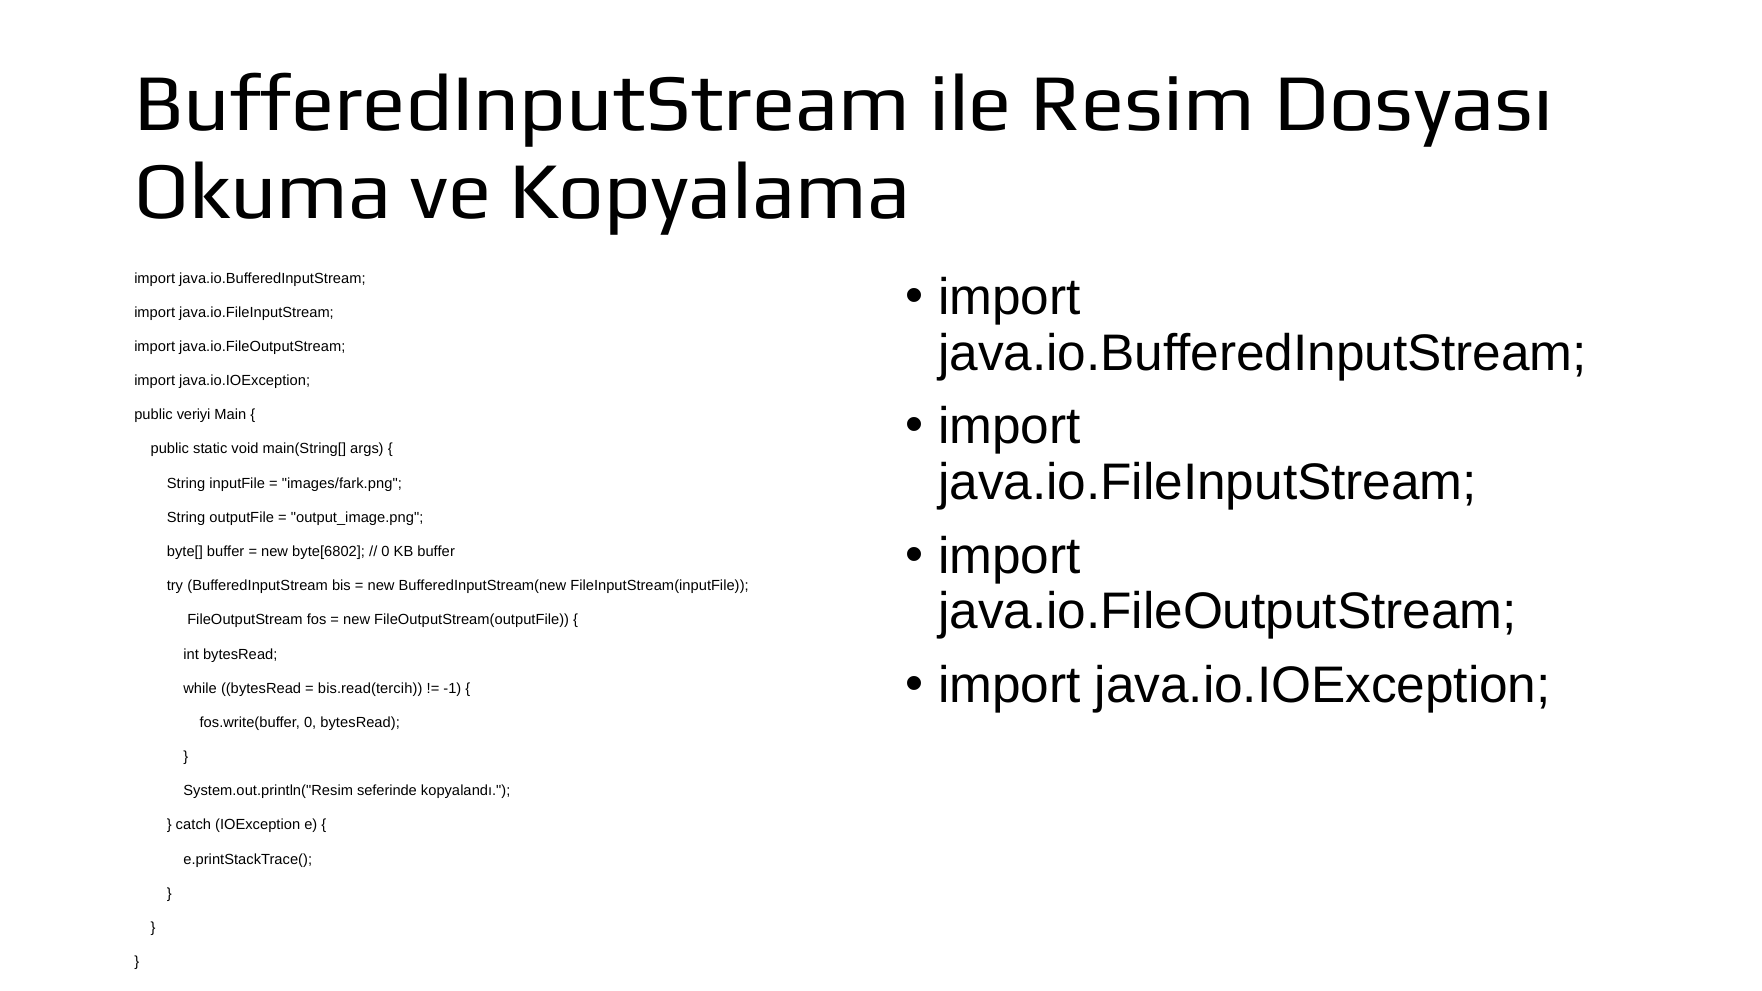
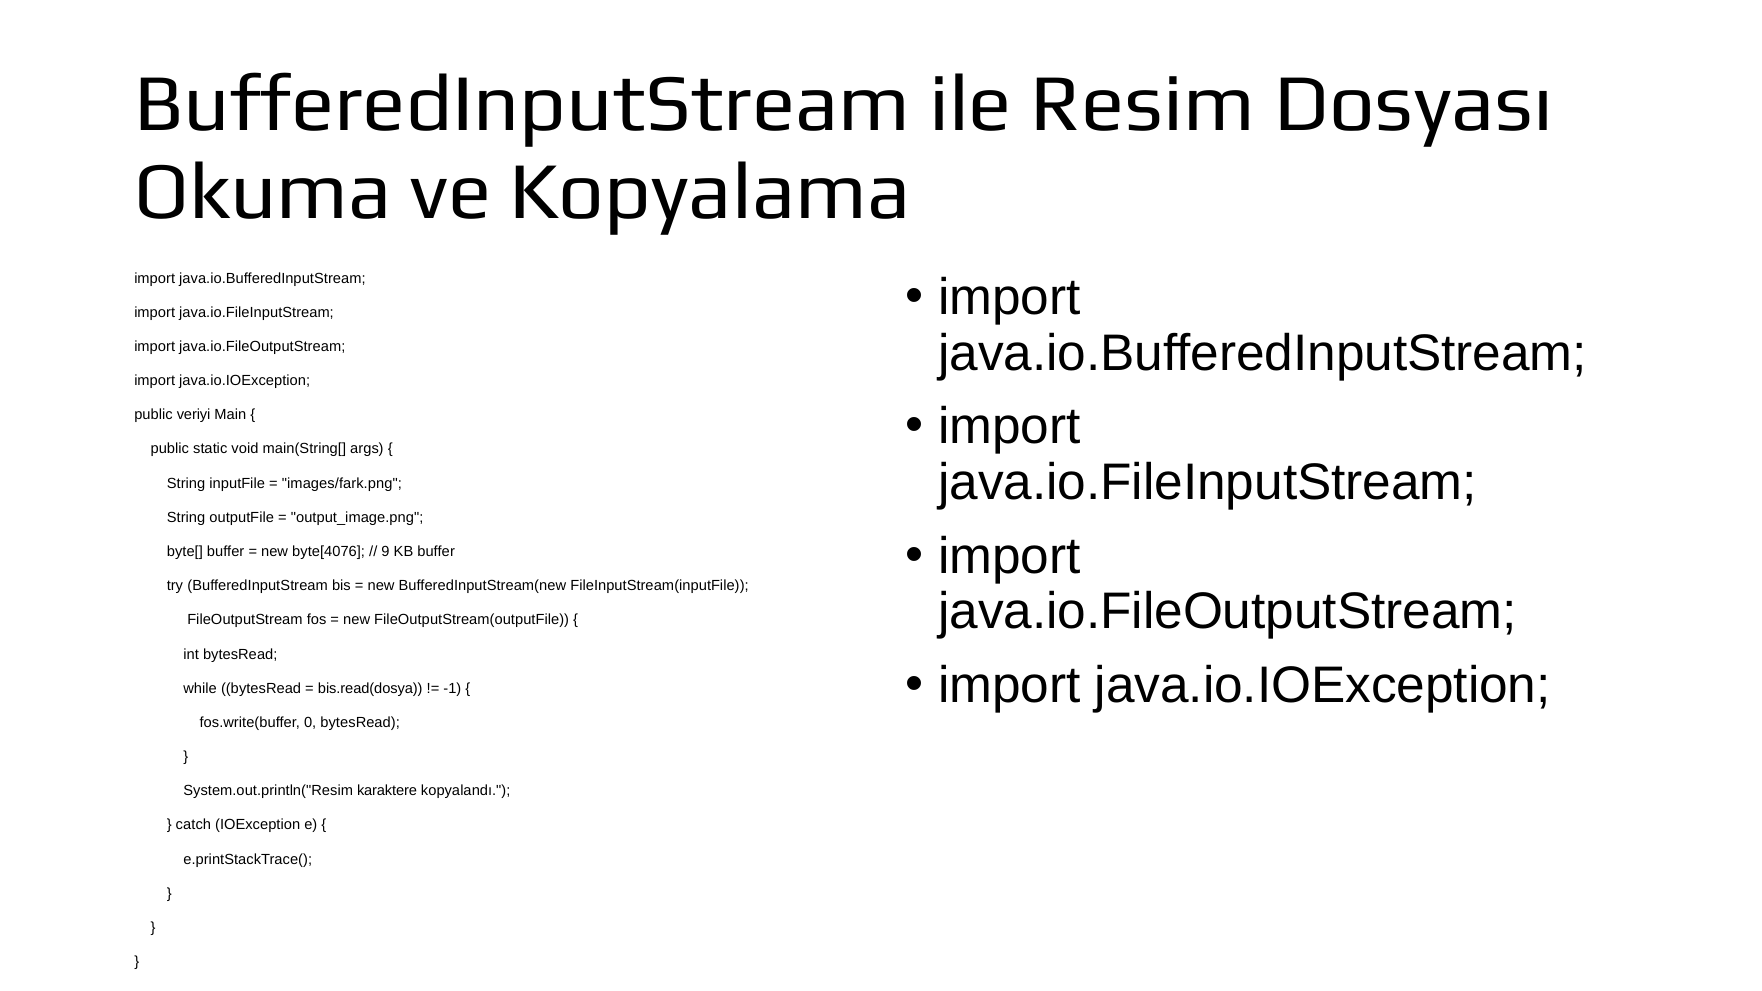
byte[6802: byte[6802 -> byte[4076 (329, 552)
0: 0 -> 9 (386, 552)
bis.read(tercih: bis.read(tercih -> bis.read(dosya (370, 688)
seferinde: seferinde -> karaktere (387, 791)
